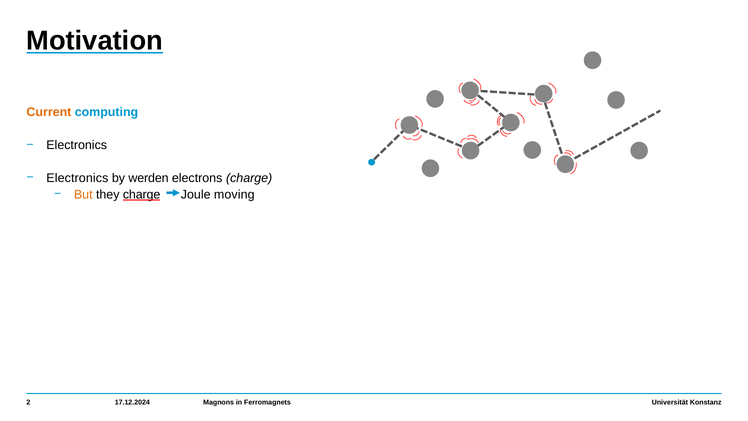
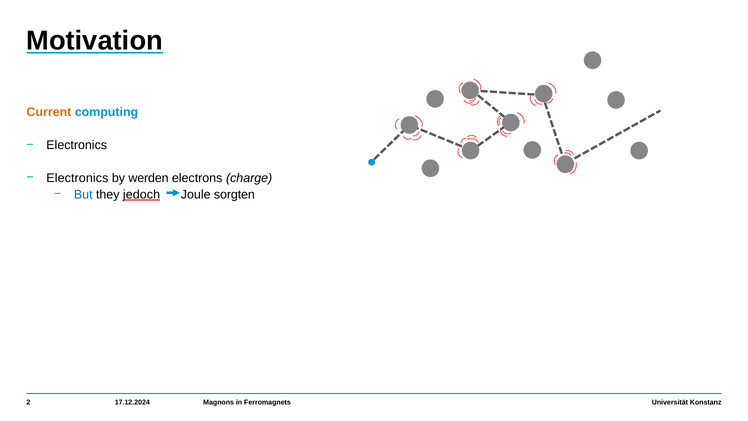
But colour: orange -> blue (83, 194)
they charge: charge -> jedoch (142, 194)
moving: moving -> sorgten (234, 194)
